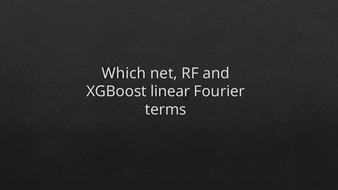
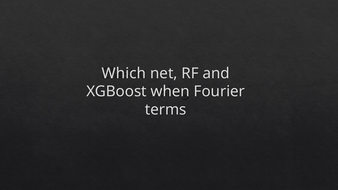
linear: linear -> when (170, 92)
